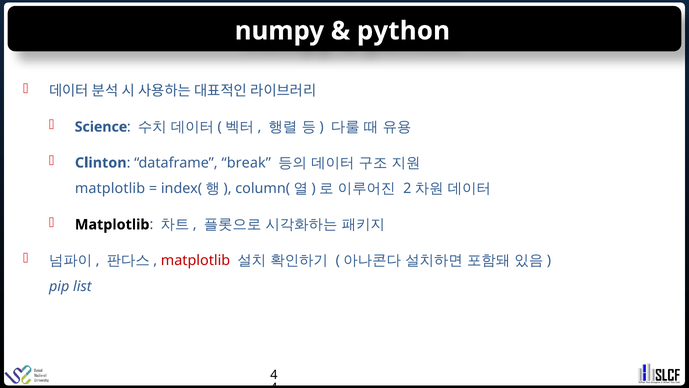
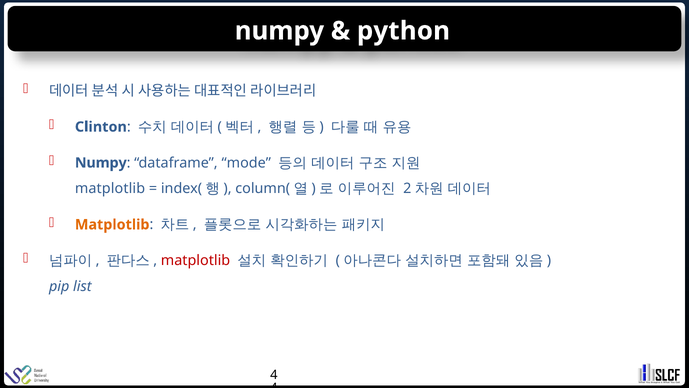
Science: Science -> Clinton (101, 127)
Clinton: Clinton -> Numpy (101, 163)
break: break -> mode (246, 163)
Matplotlib colour: black -> orange (112, 224)
